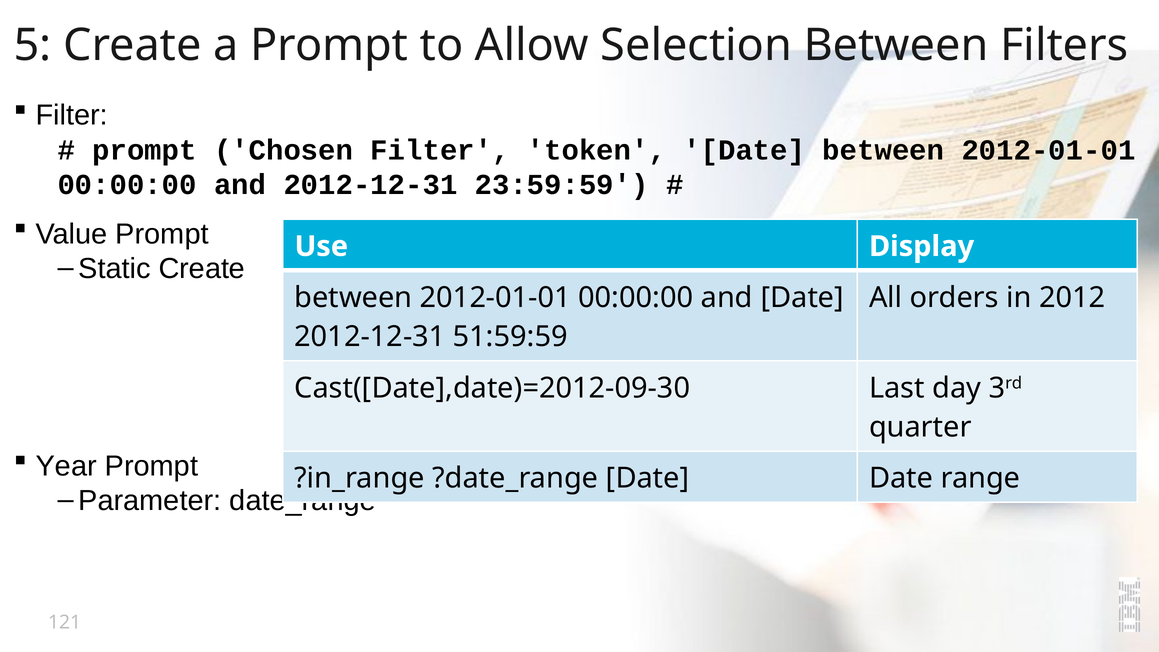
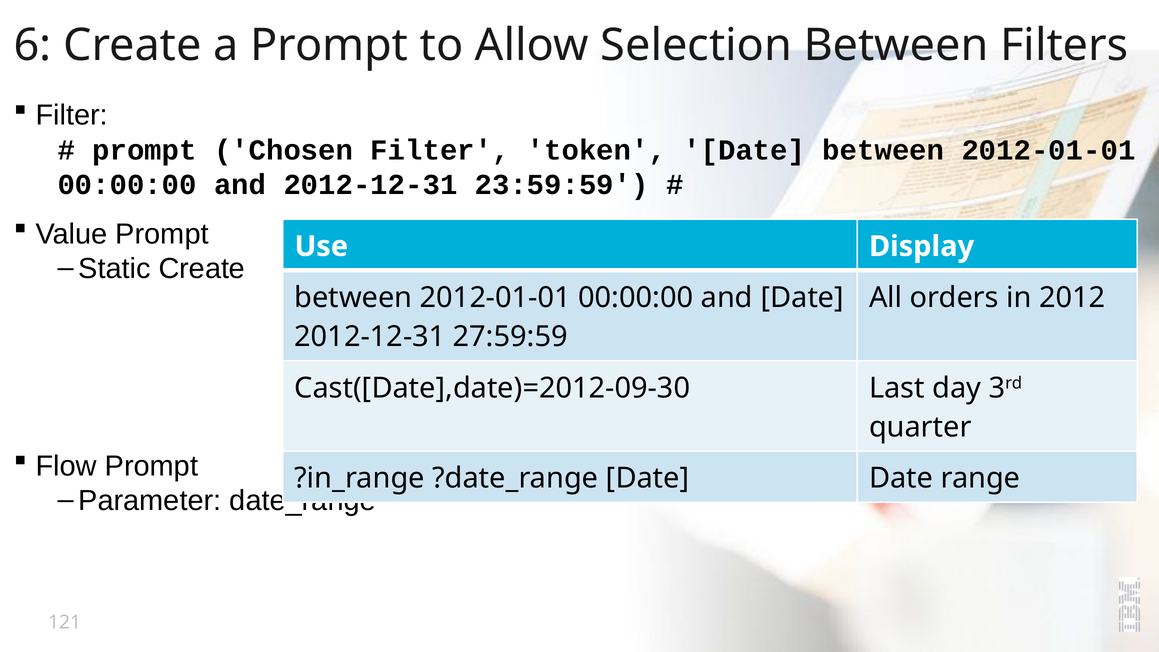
5: 5 -> 6 (33, 45)
51:59:59: 51:59:59 -> 27:59:59 (510, 337)
Year: Year -> Flow (66, 466)
